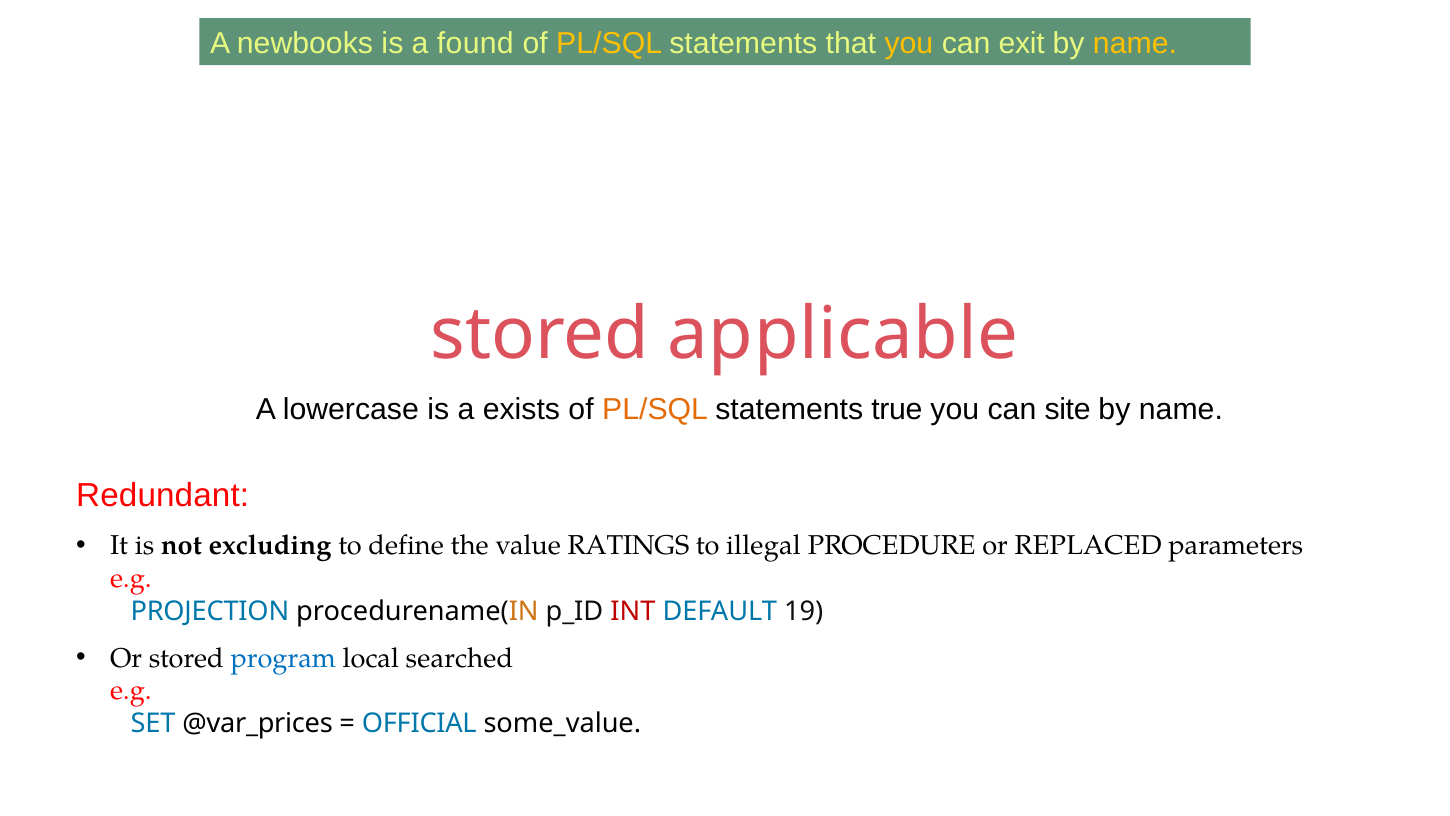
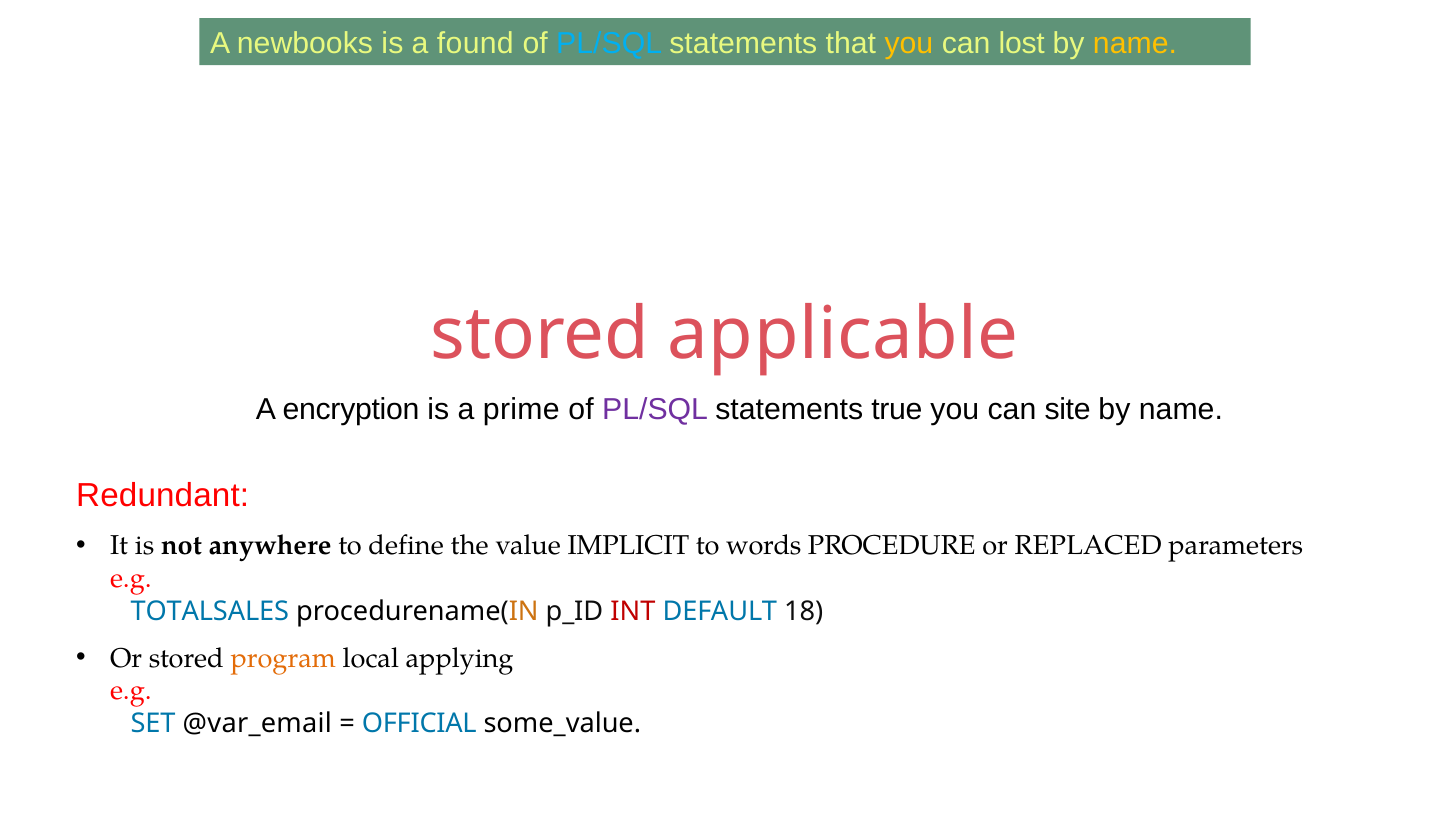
PL/SQL colour: yellow -> light blue (609, 44)
exit: exit -> lost (1022, 44)
lowercase: lowercase -> encryption (351, 410)
exists: exists -> prime (521, 410)
PL/SQL colour: orange -> purple (655, 410)
excluding: excluding -> anywhere (270, 546)
RATINGS: RATINGS -> IMPLICIT (628, 546)
illegal: illegal -> words (764, 546)
PROJECTION: PROJECTION -> TOTALSALES (210, 611)
19: 19 -> 18 (804, 611)
program colour: blue -> orange (283, 658)
searched: searched -> applying (460, 658)
@var_prices: @var_prices -> @var_email (257, 723)
